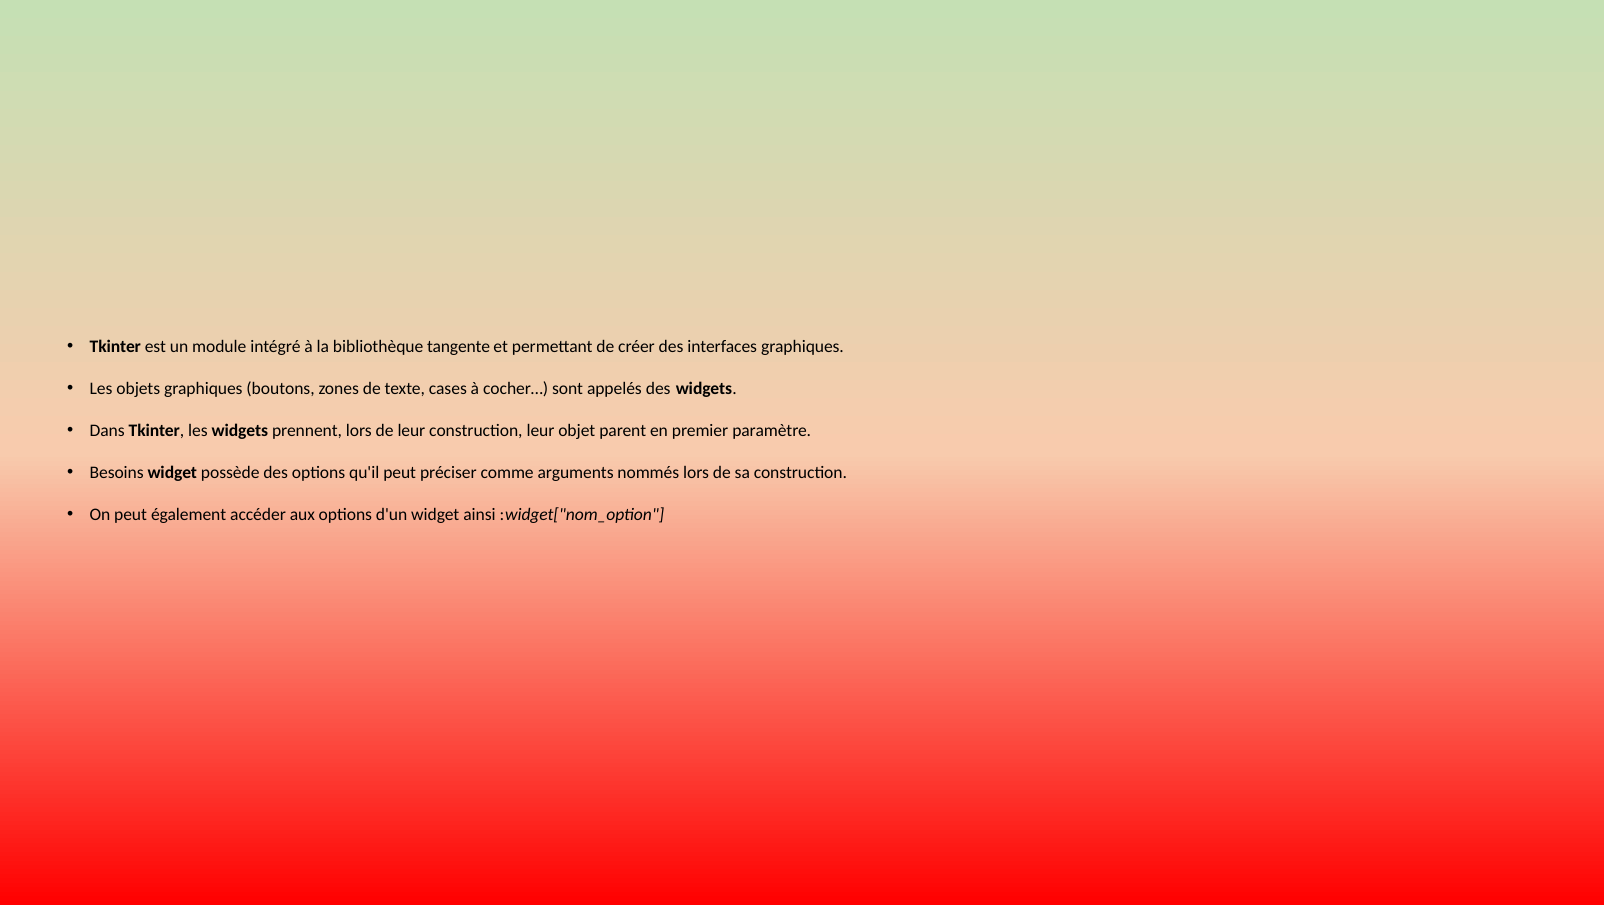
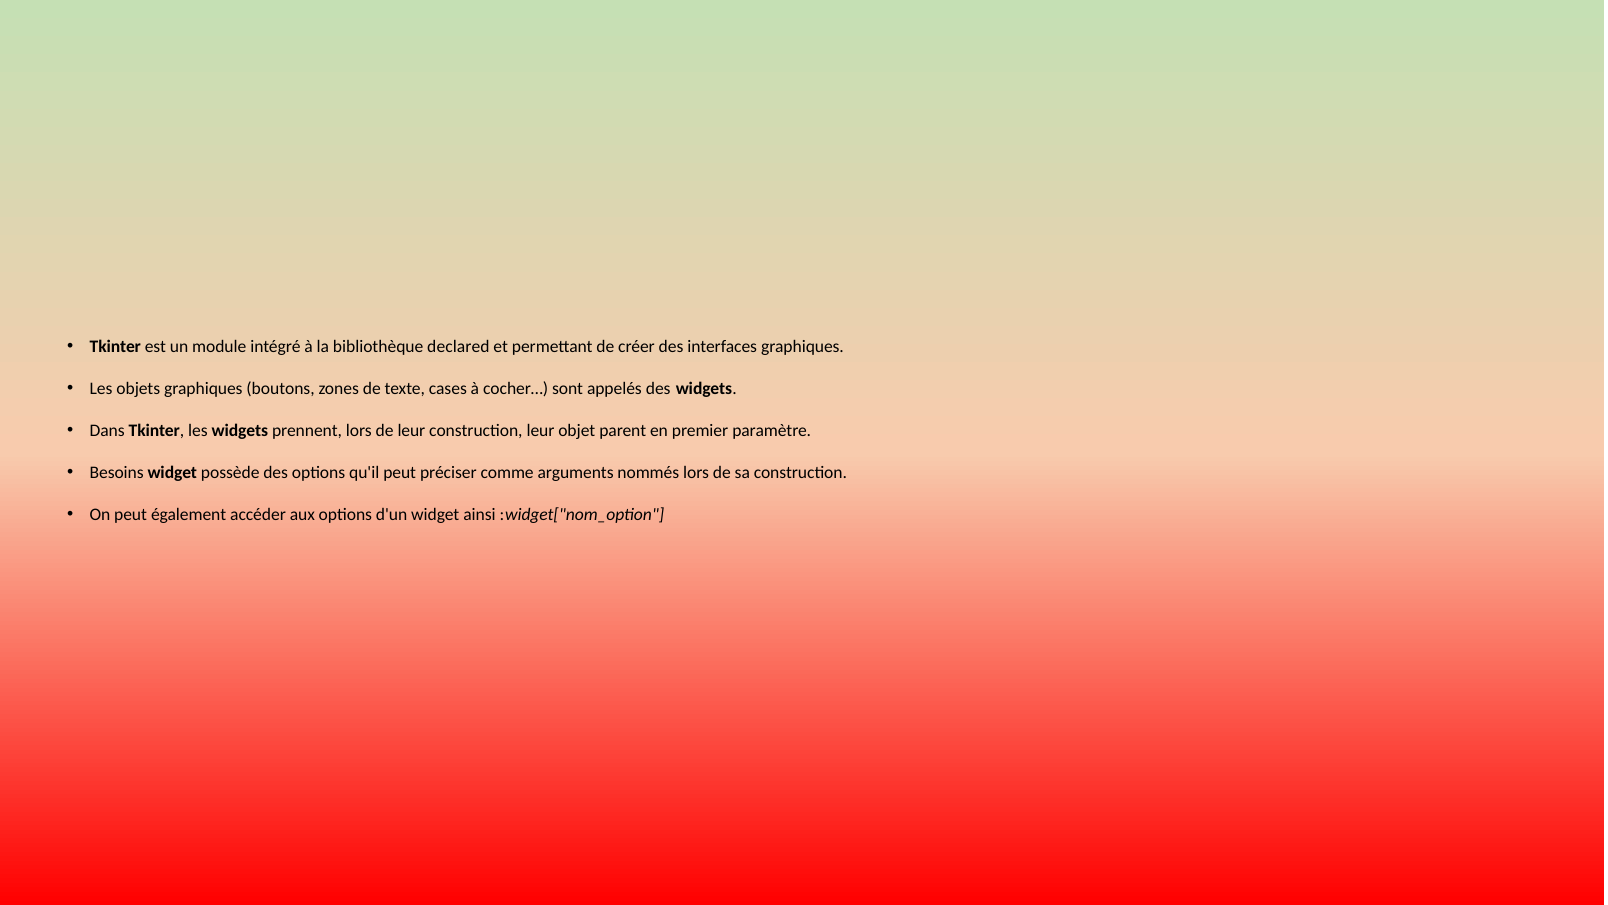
tangente: tangente -> declared (458, 346)
